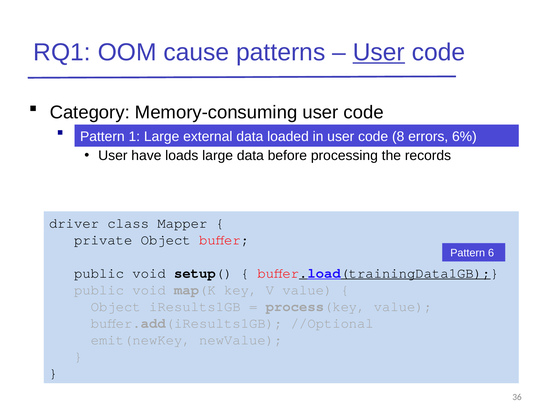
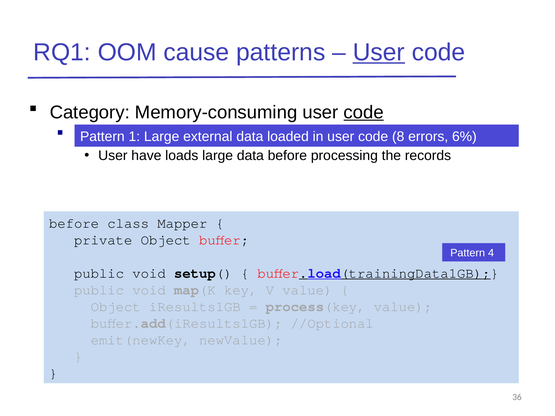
code underline: none -> present (364, 112)
driver: driver -> before (74, 223)
6: 6 -> 4 (491, 253)
